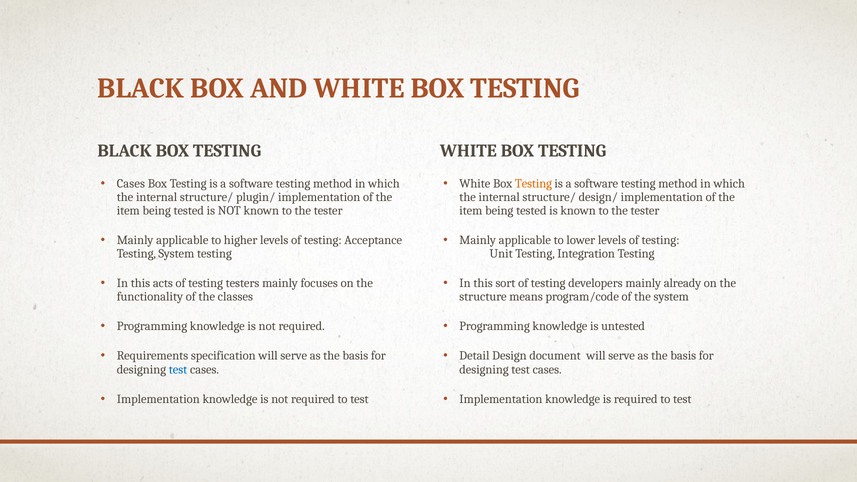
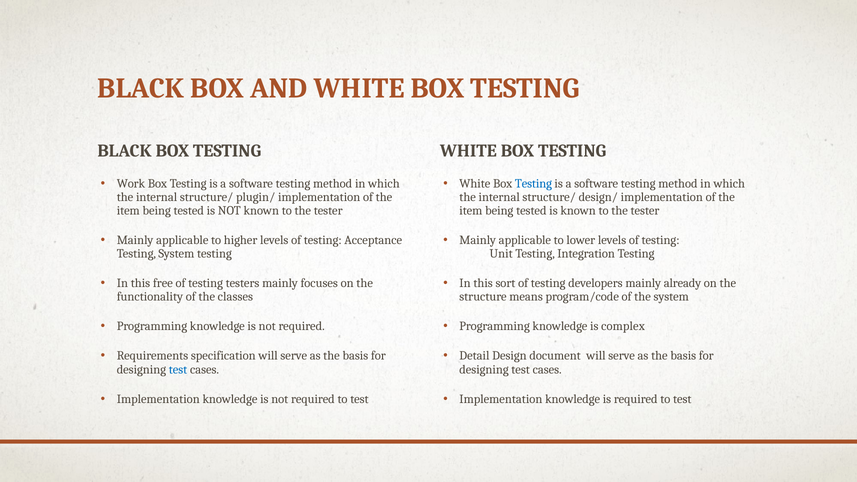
Cases: Cases -> Work (131, 184)
Testing colour: orange -> blue (533, 184)
acts: acts -> free (163, 283)
untested: untested -> complex (623, 326)
